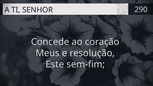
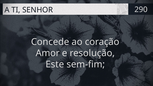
Meus: Meus -> Amor (48, 53)
